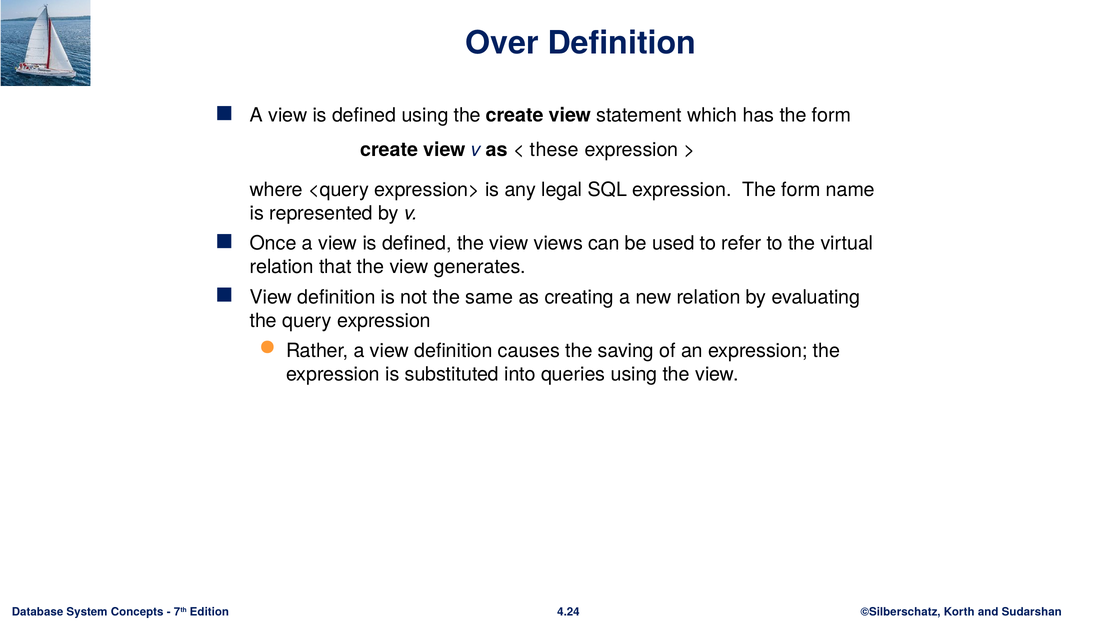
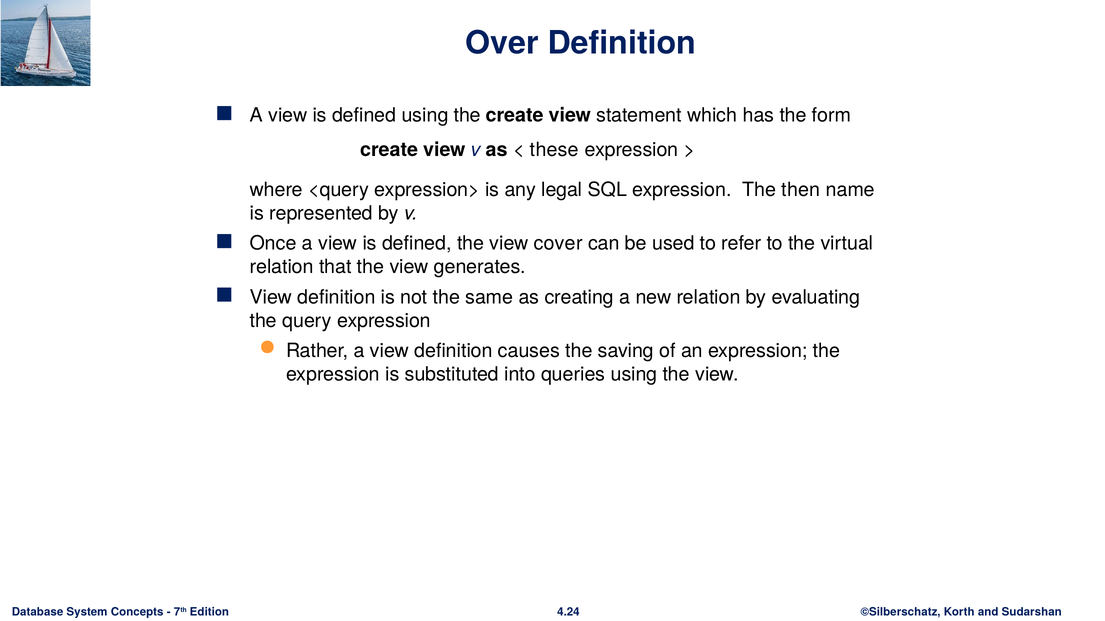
expression The form: form -> then (801, 190)
views: views -> cover (558, 244)
